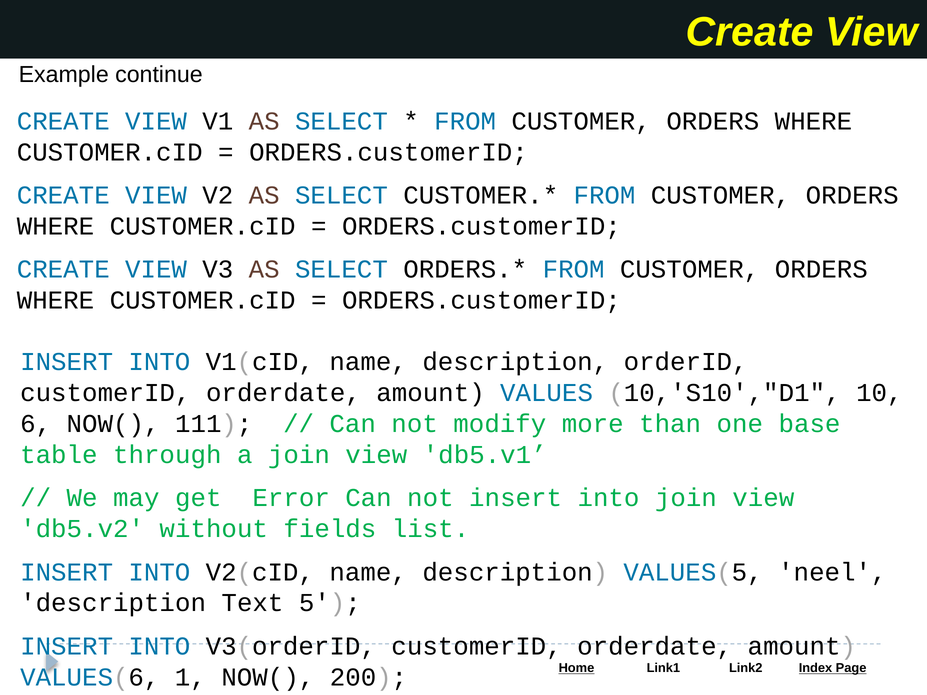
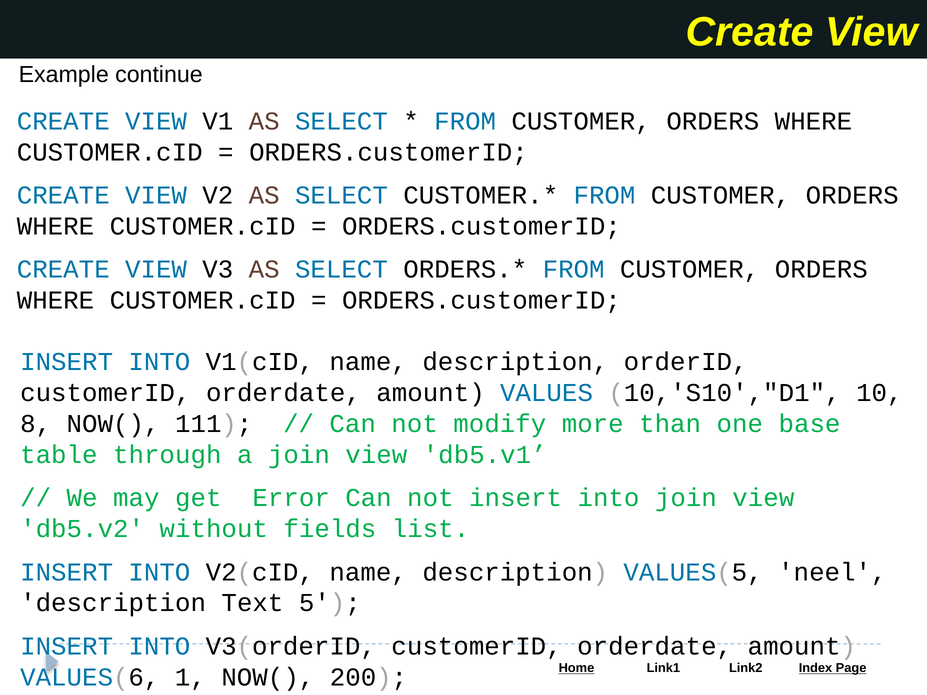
6: 6 -> 8 (36, 424)
